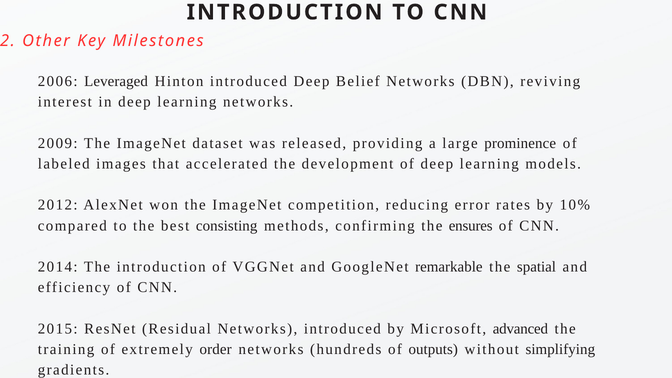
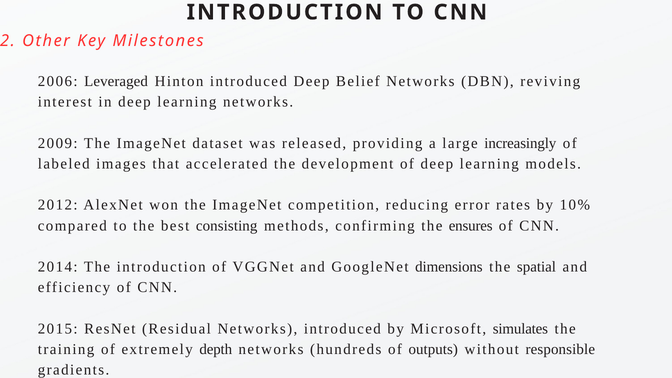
prominence: prominence -> increasingly (520, 143)
remarkable: remarkable -> dimensions (449, 267)
advanced: advanced -> simulates (520, 329)
order: order -> depth (216, 349)
simplifying: simplifying -> responsible (560, 349)
